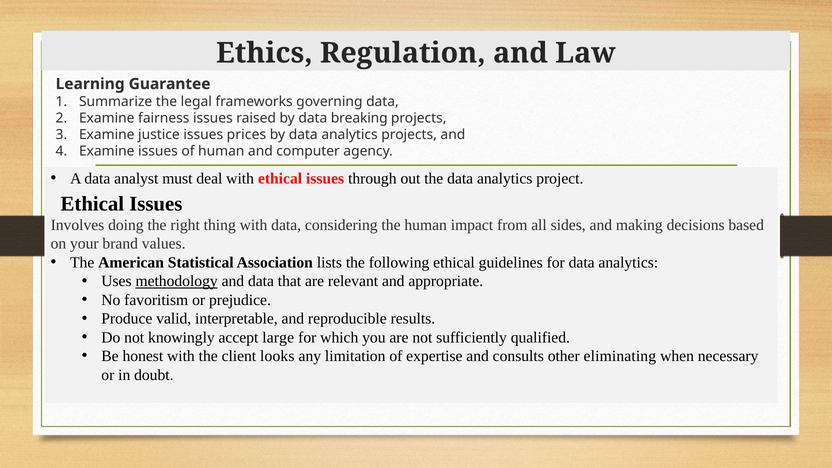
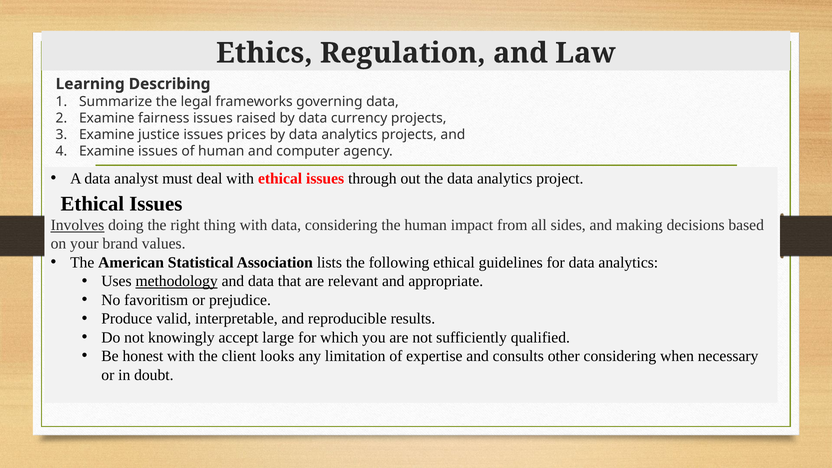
Guarantee: Guarantee -> Describing (170, 84)
breaking: breaking -> currency (359, 118)
Involves underline: none -> present (77, 225)
other eliminating: eliminating -> considering (620, 356)
